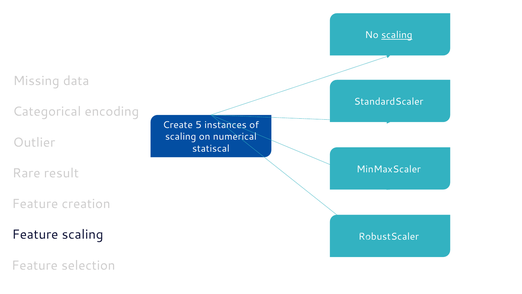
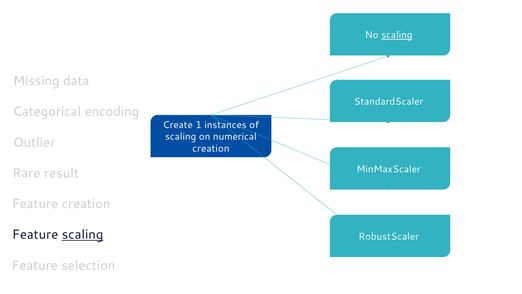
5: 5 -> 1 (199, 125)
statiscal: statiscal -> creation (211, 148)
scaling underline: none -> present (83, 234)
